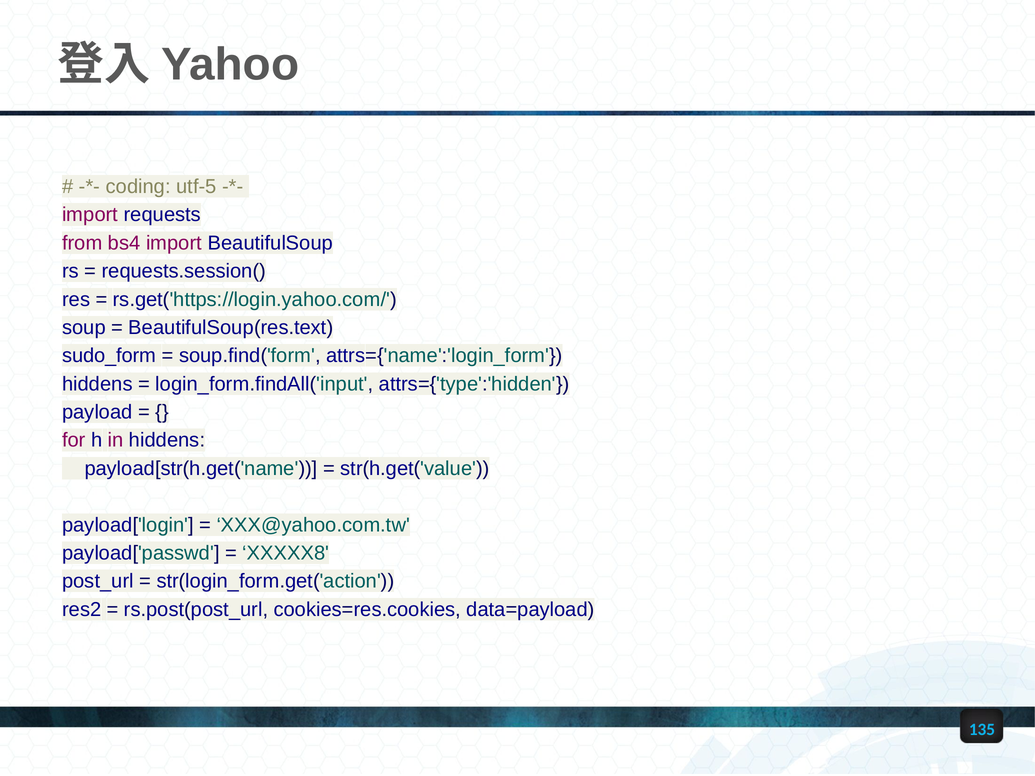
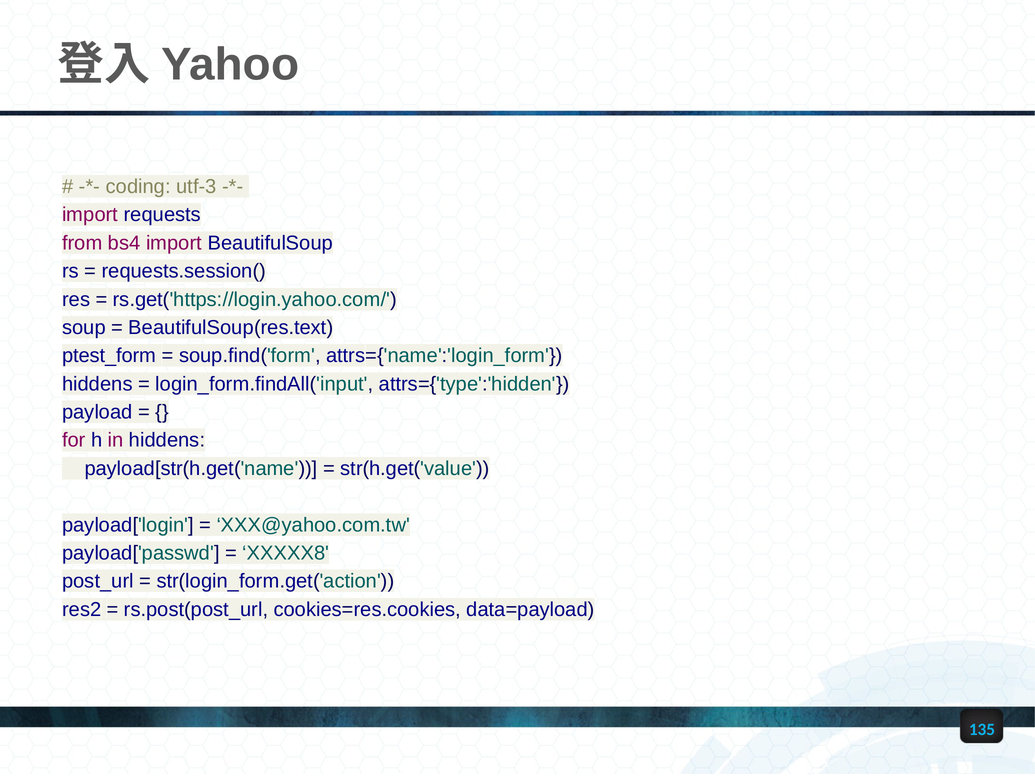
utf-5: utf-5 -> utf-3 (196, 187)
sudo_form: sudo_form -> ptest_form (109, 356)
